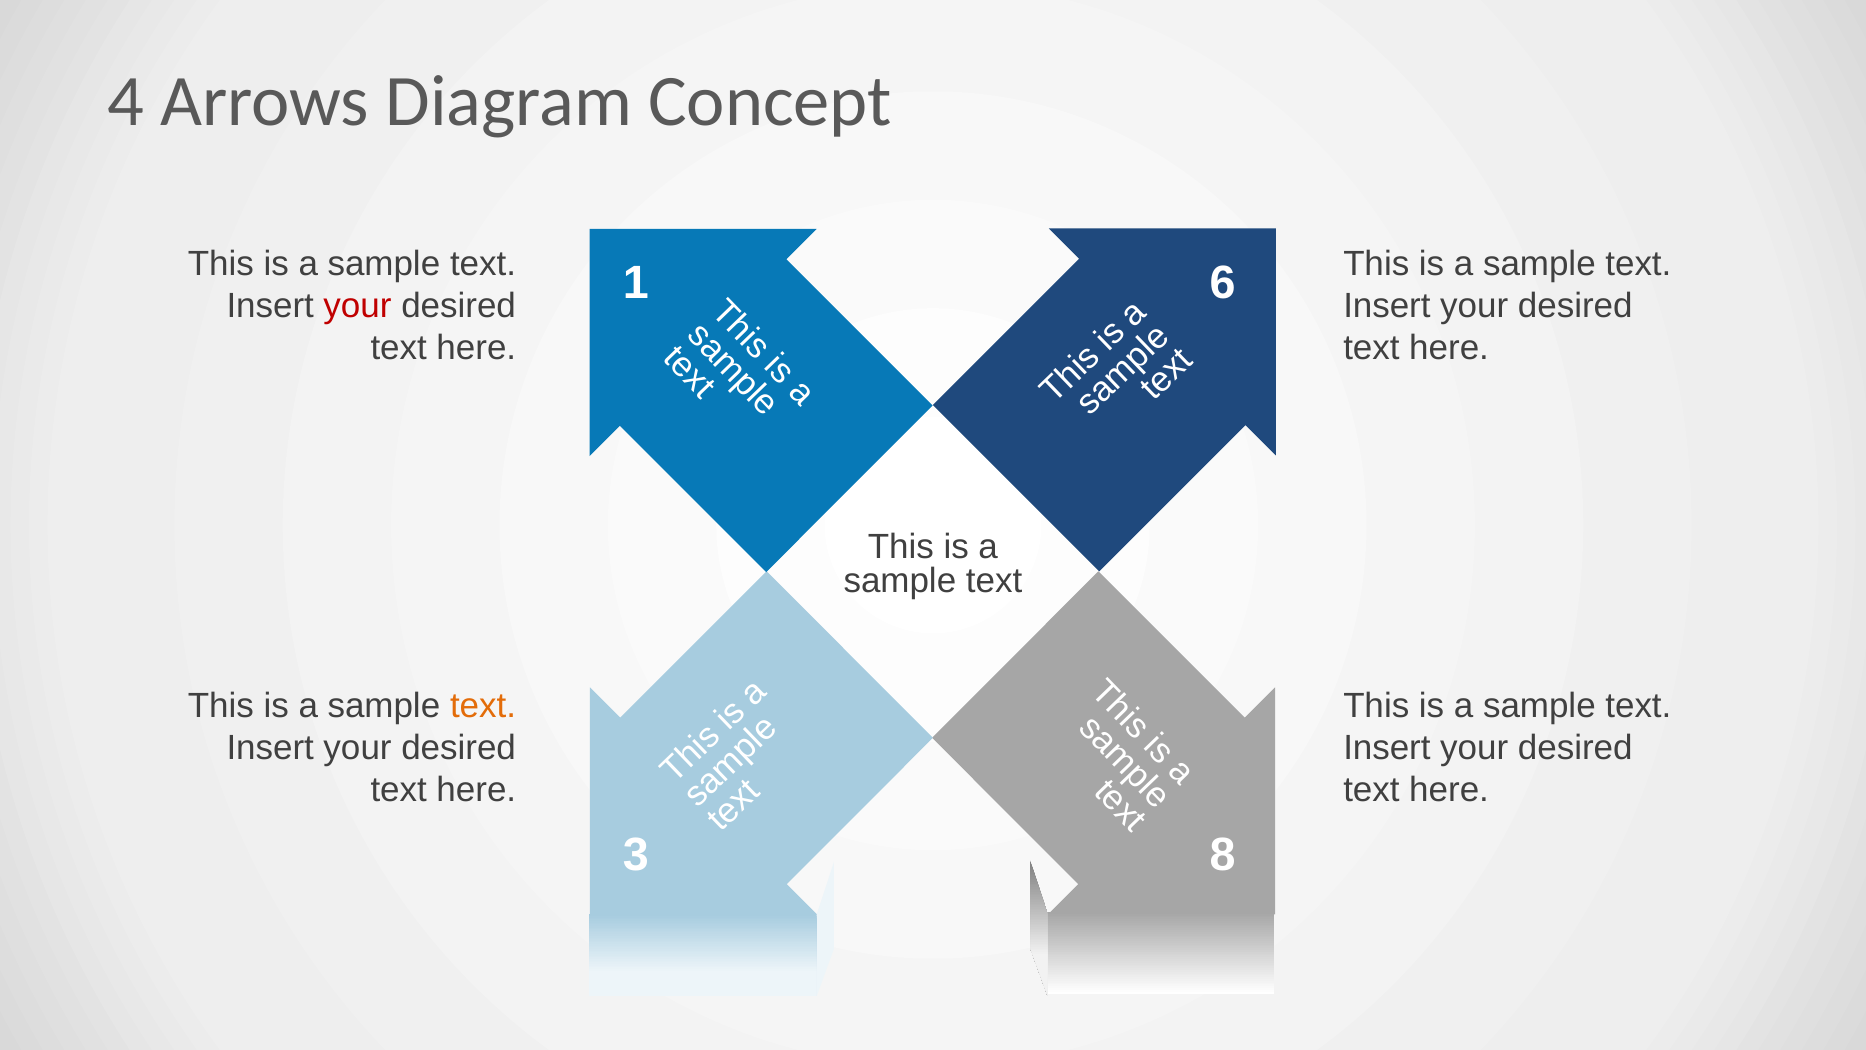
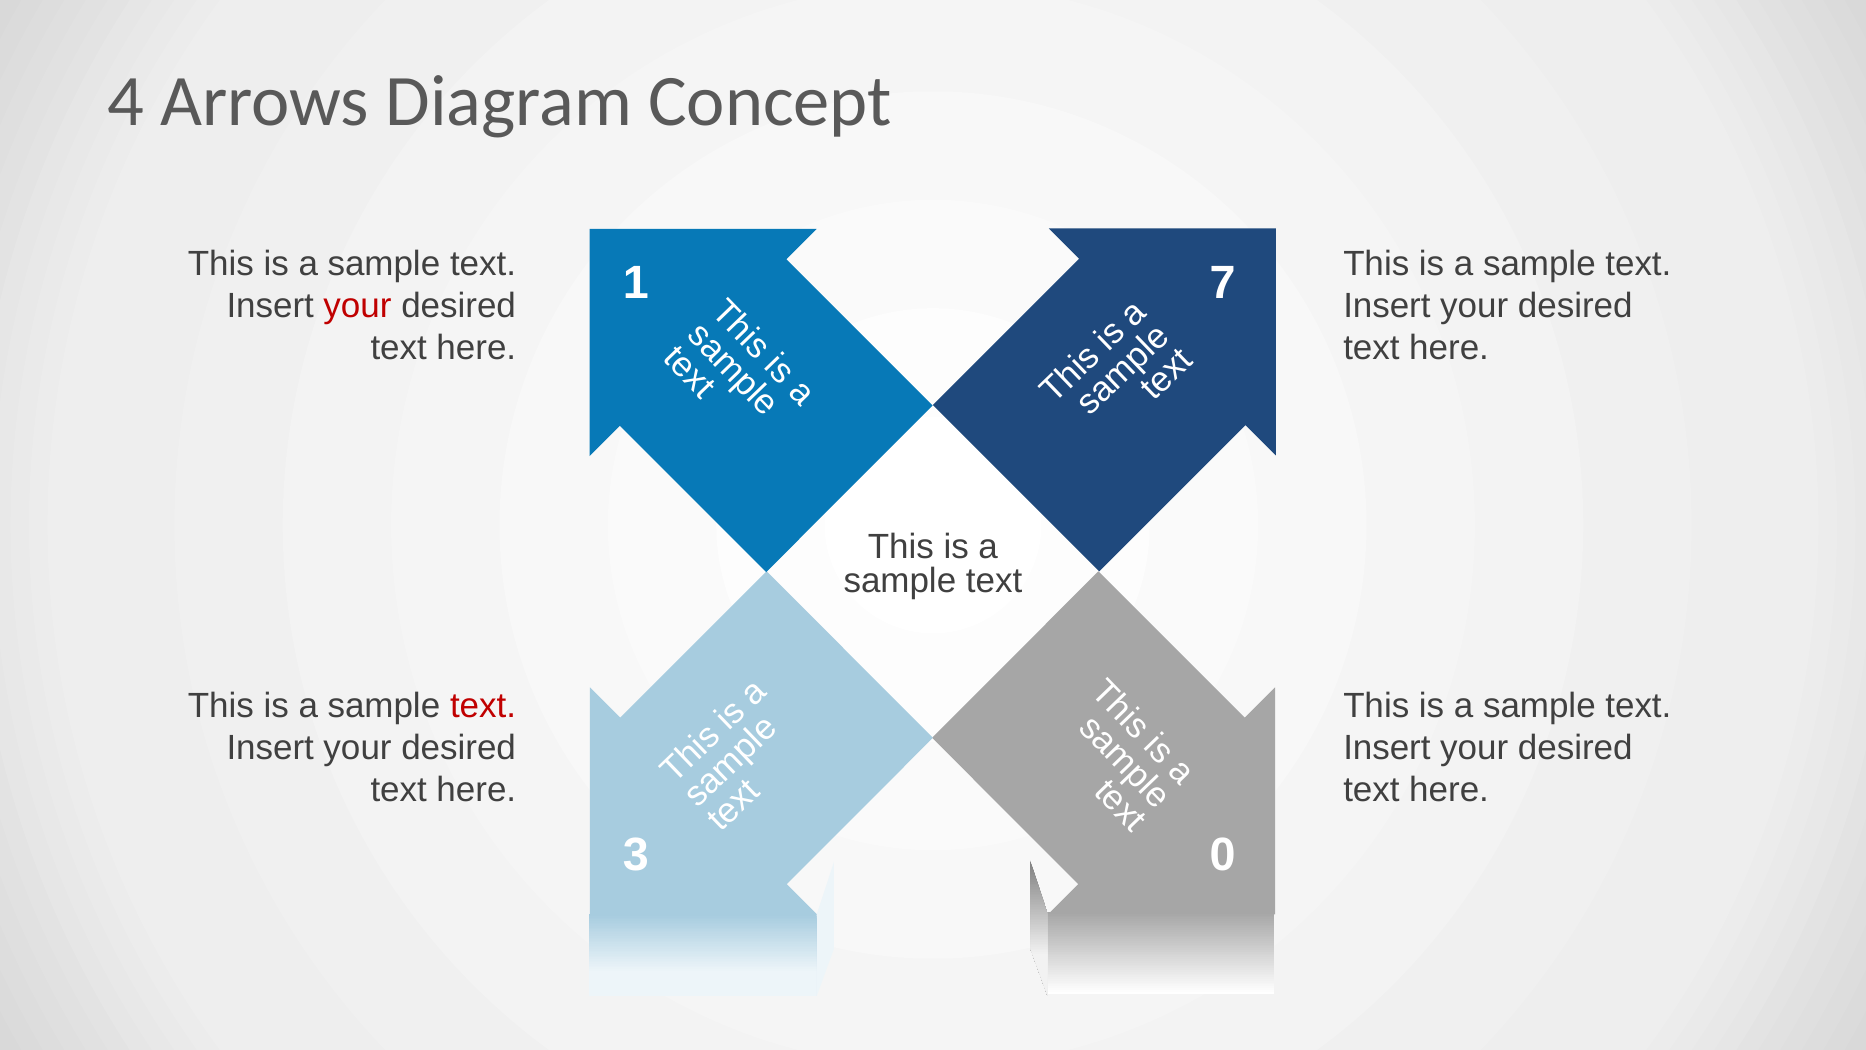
6: 6 -> 7 (1223, 283)
text colour: orange -> red (483, 706)
8: 8 -> 0 (1223, 855)
